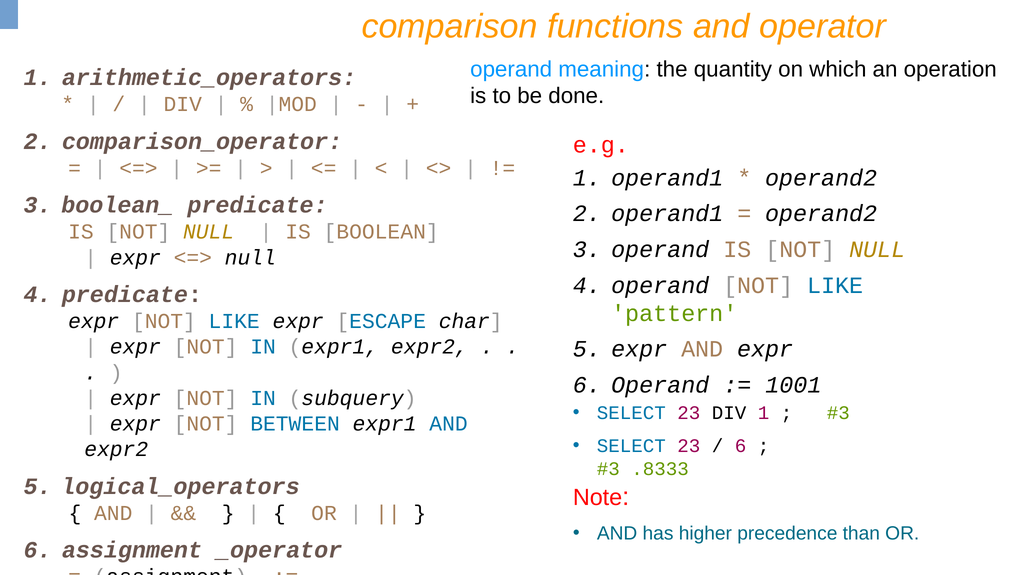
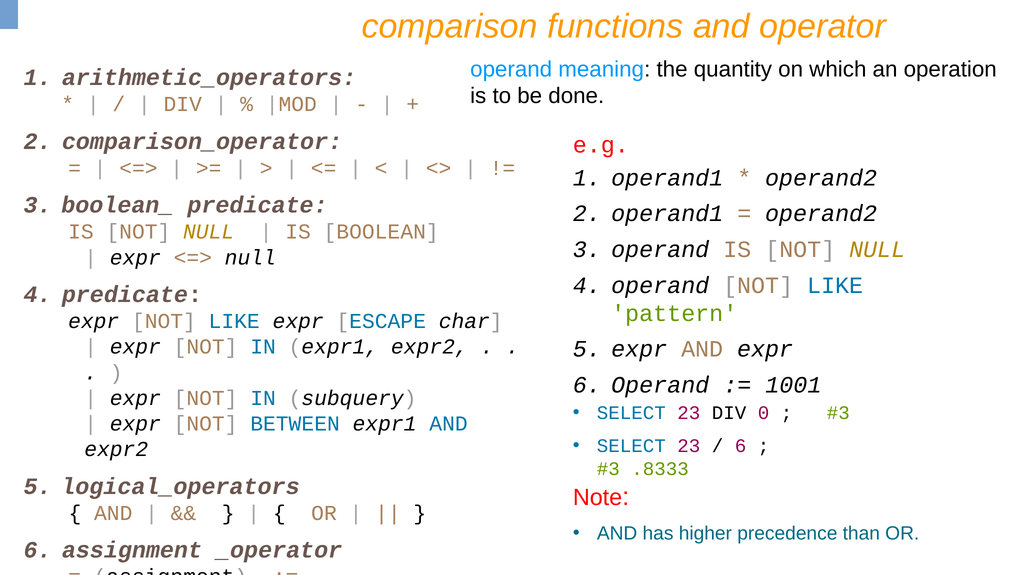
DIV 1: 1 -> 0 (764, 413)
